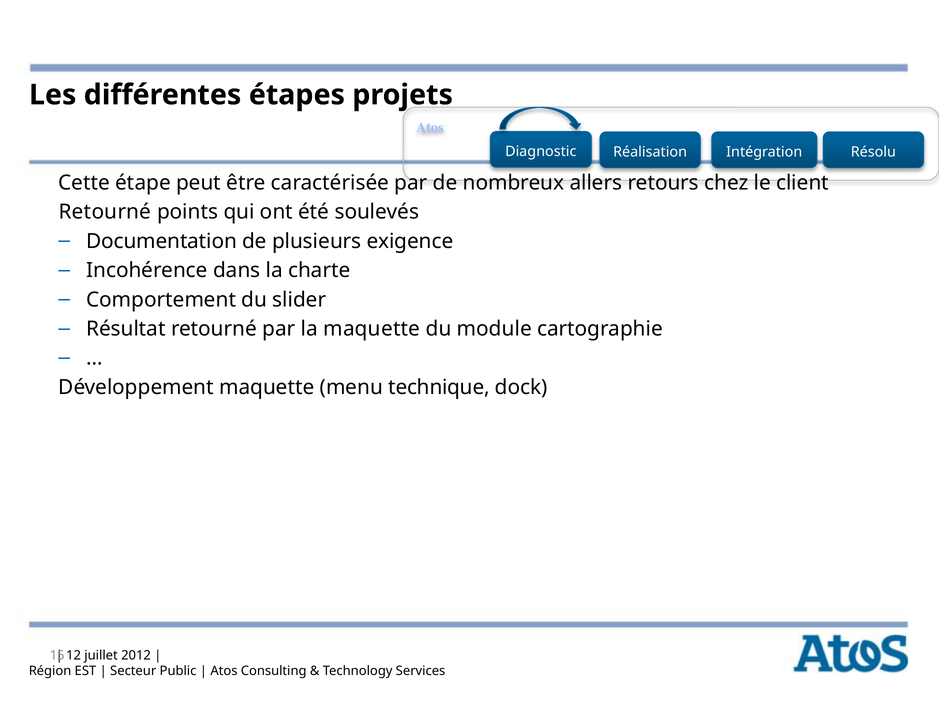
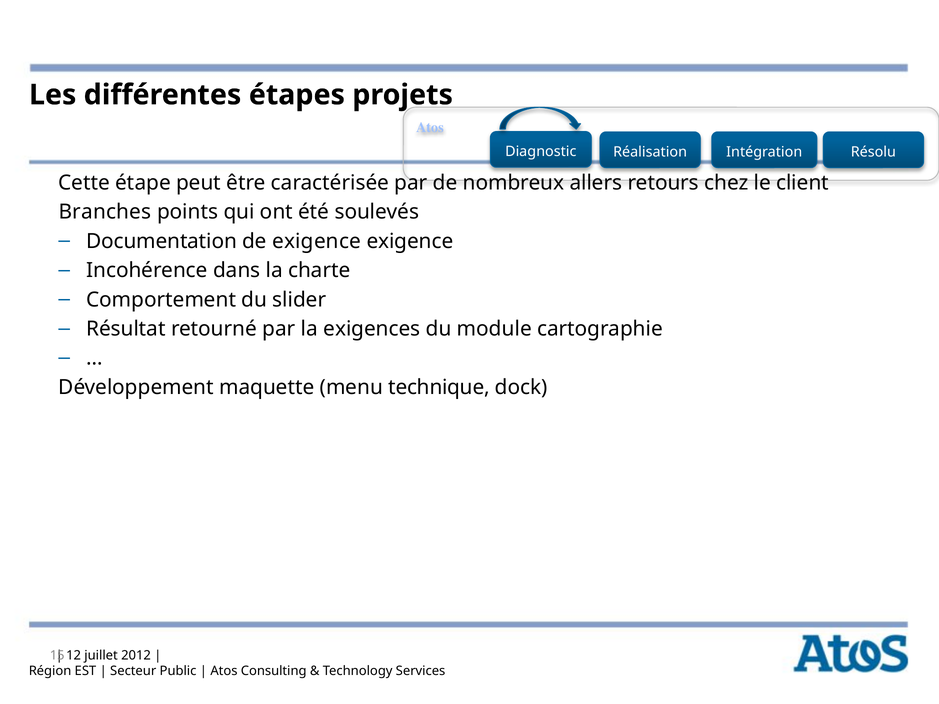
Retourné: Retourné -> Branches (105, 212)
de plusieurs: plusieurs -> exigence (317, 241)
la maquette: maquette -> exigences (372, 329)
